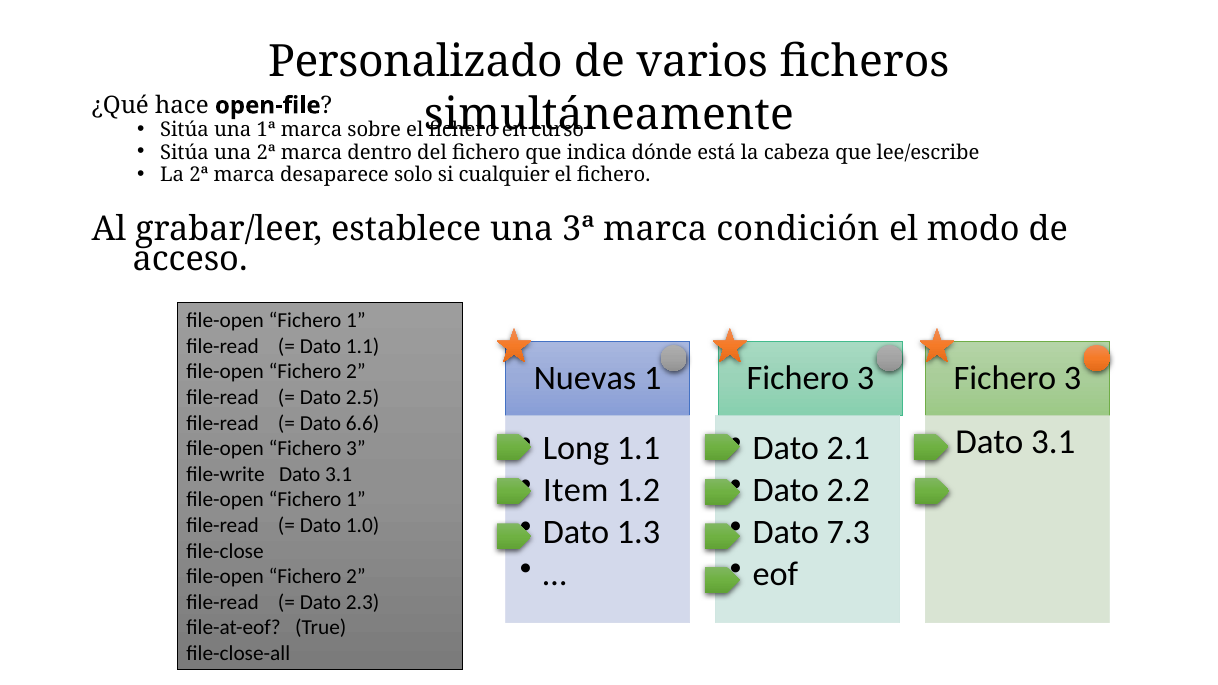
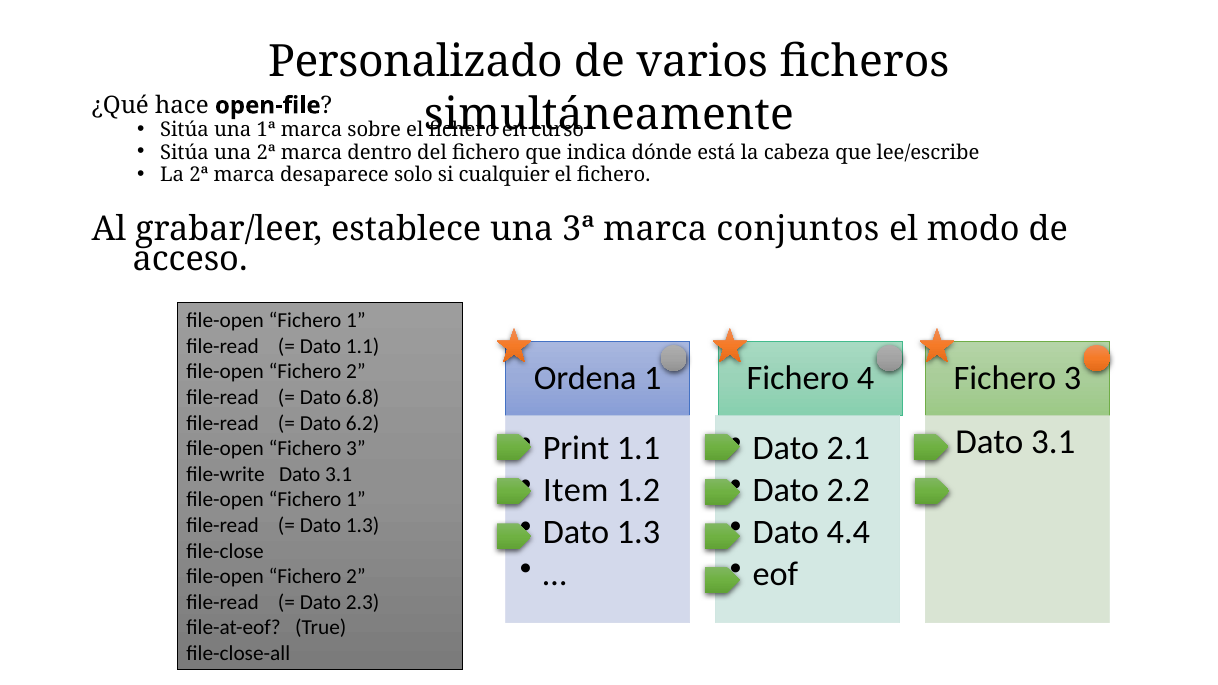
condición: condición -> conjuntos (798, 230)
Nuevas: Nuevas -> Ordena (585, 378)
3: 3 -> 4 (866, 378)
2.5: 2.5 -> 6.8 (363, 397)
6.6: 6.6 -> 6.2 (363, 423)
Long: Long -> Print (576, 448)
7.3: 7.3 -> 4.4 (848, 533)
1.0: 1.0 -> 1.3 (363, 526)
